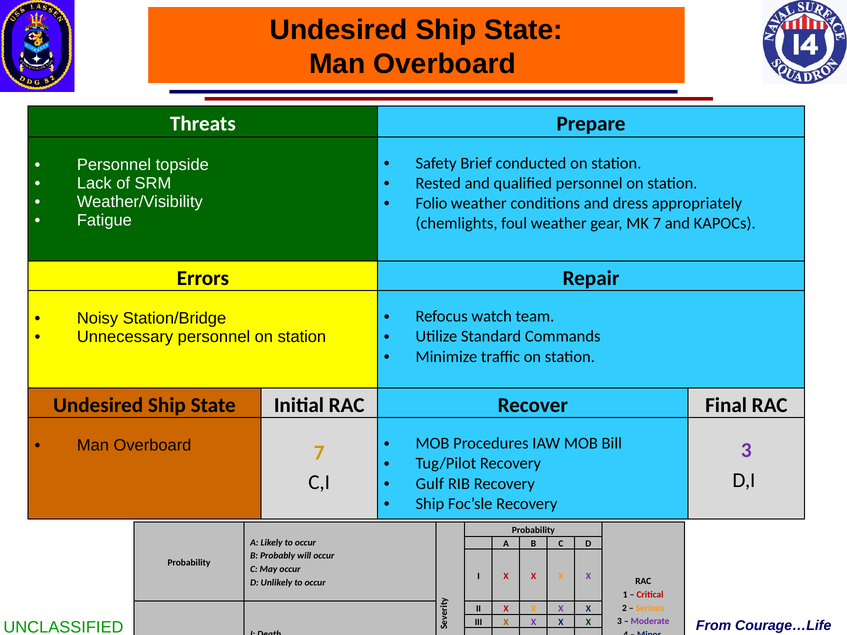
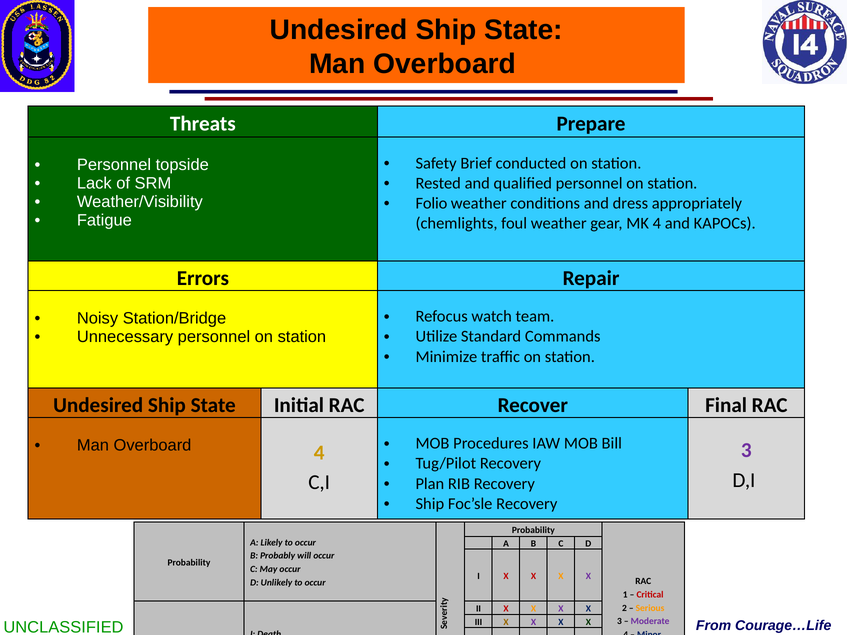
MK 7: 7 -> 4 (657, 223)
Overboard 7: 7 -> 4 (319, 453)
Gulf: Gulf -> Plan (430, 484)
